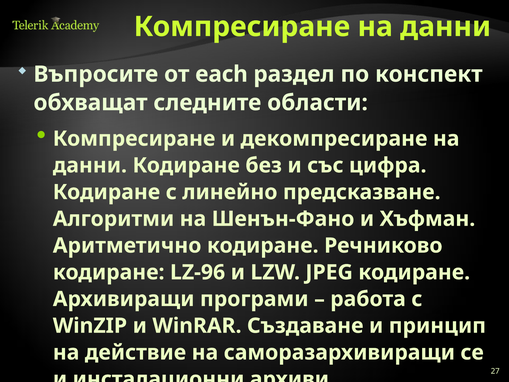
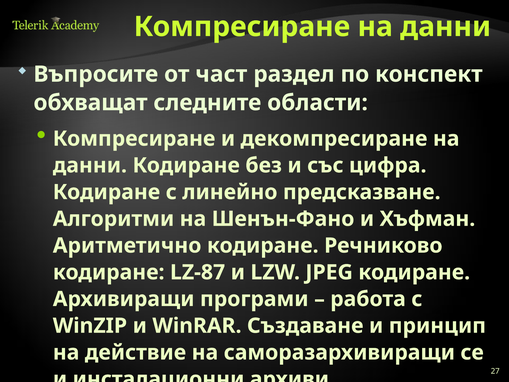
each: each -> част (221, 74)
LZ-96: LZ-96 -> LZ-87 (198, 272)
